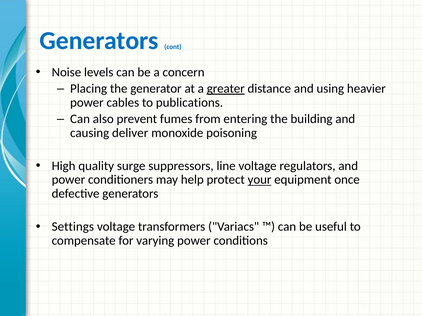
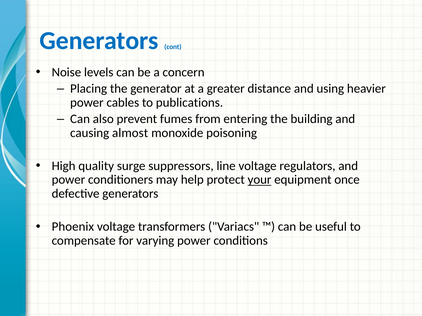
greater underline: present -> none (226, 89)
deliver: deliver -> almost (130, 133)
Settings: Settings -> Phoenix (73, 227)
